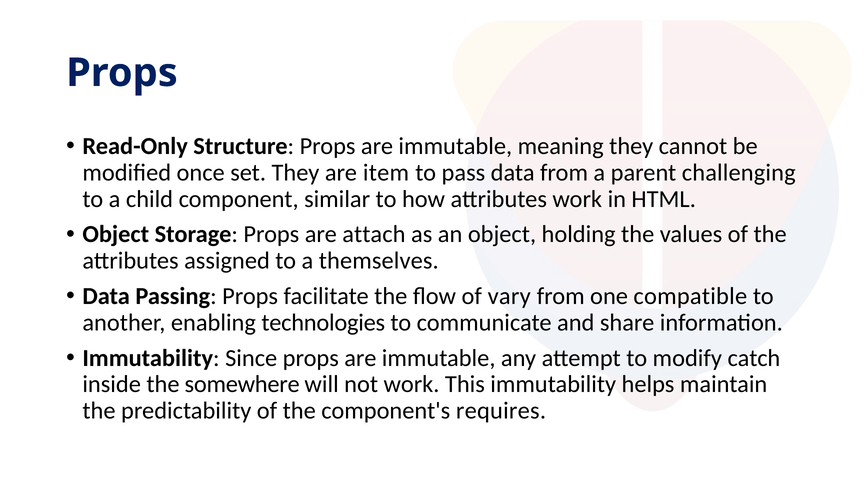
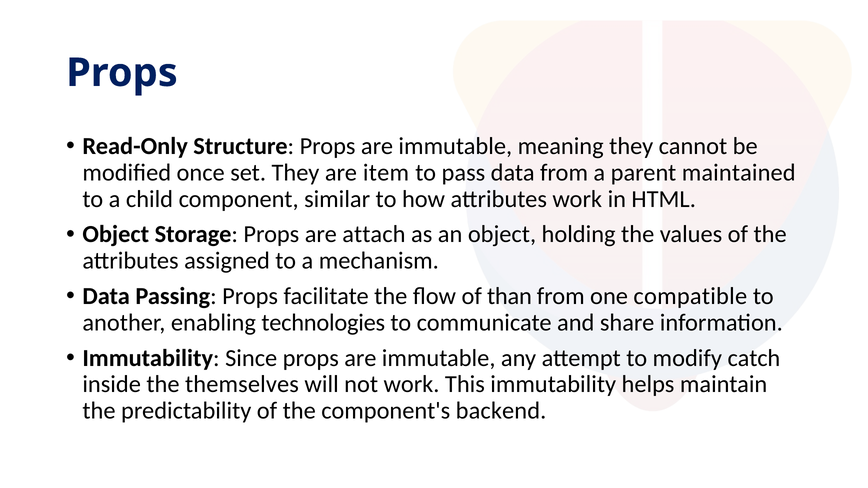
challenging: challenging -> maintained (739, 173)
themselves: themselves -> mechanism (379, 261)
vary: vary -> than (509, 296)
somewhere: somewhere -> themselves (242, 385)
requires: requires -> backend (501, 411)
